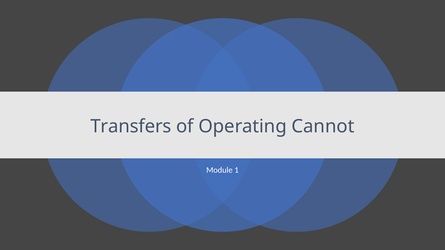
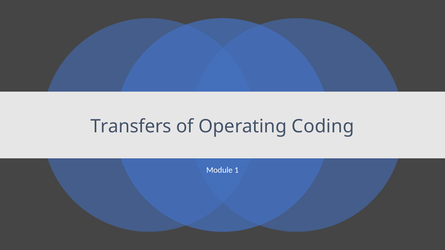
Cannot: Cannot -> Coding (323, 126)
